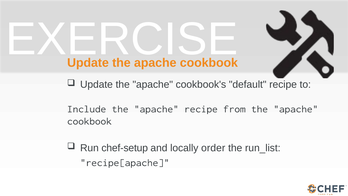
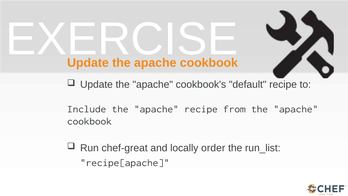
chef-setup: chef-setup -> chef-great (125, 148)
